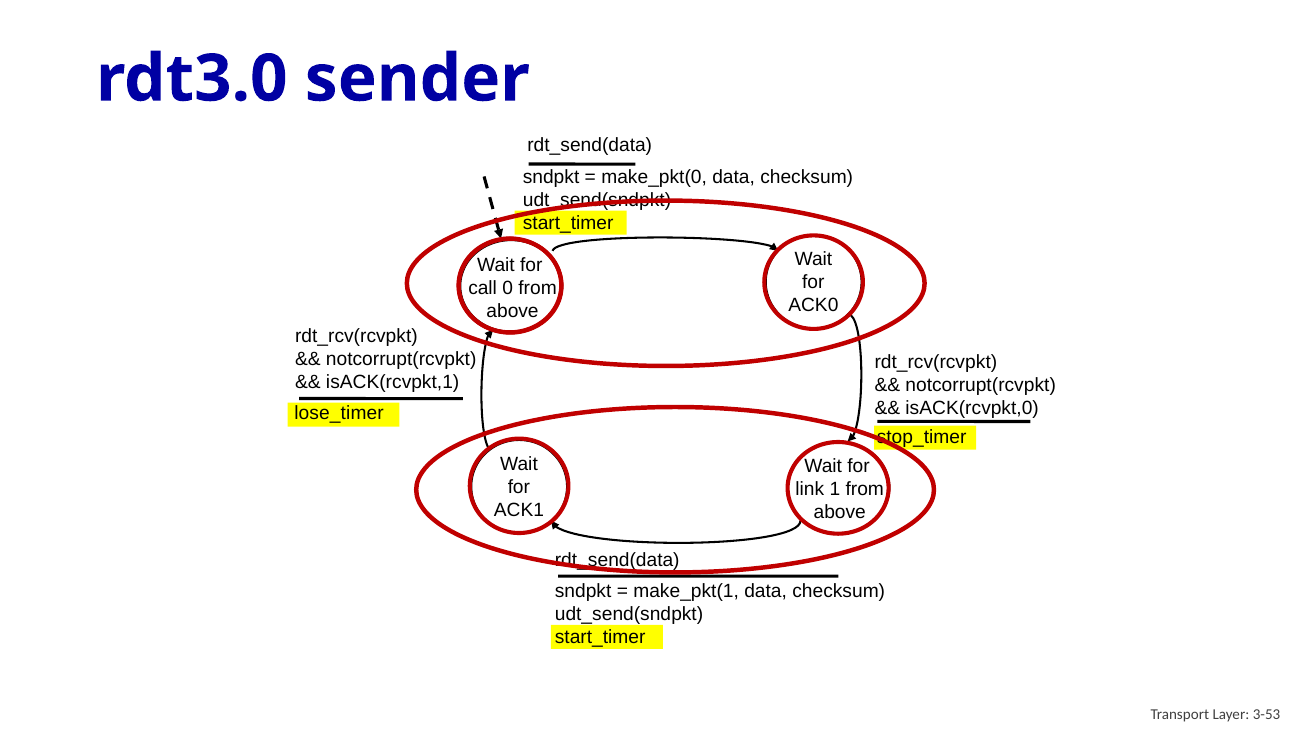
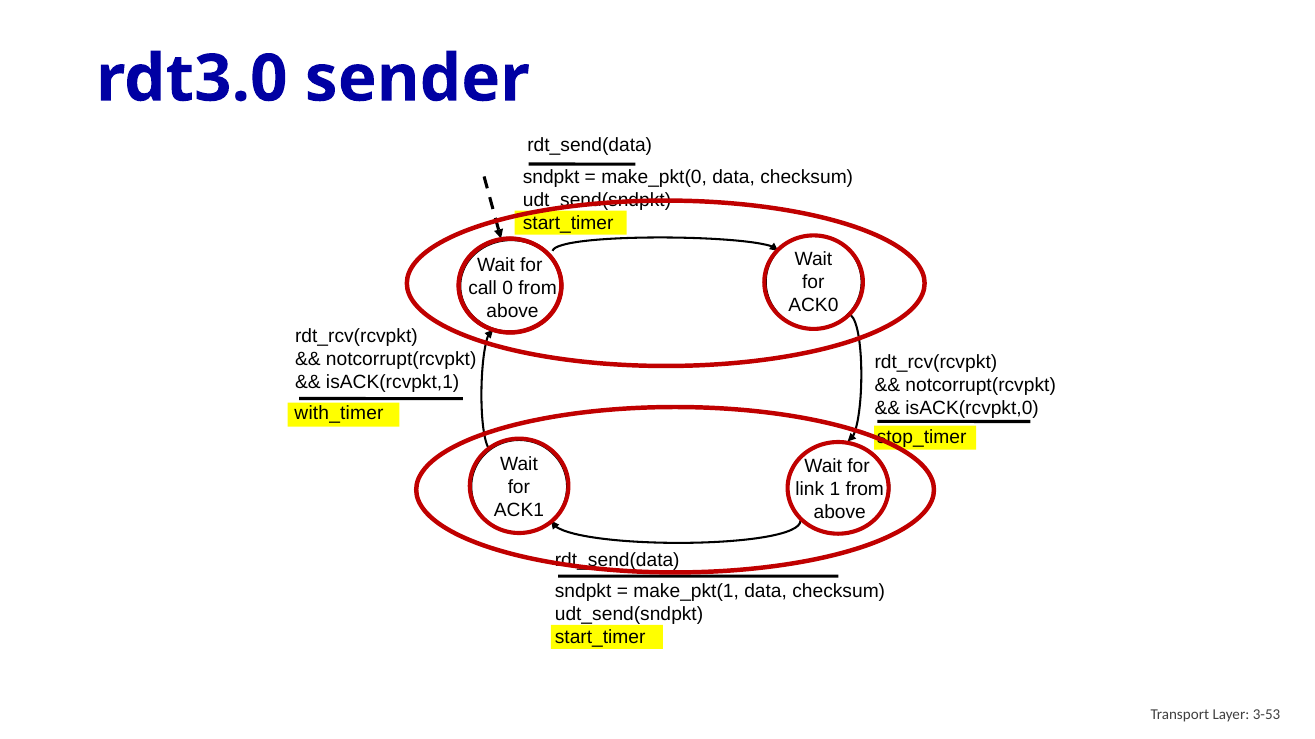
lose_timer: lose_timer -> with_timer (339, 414)
